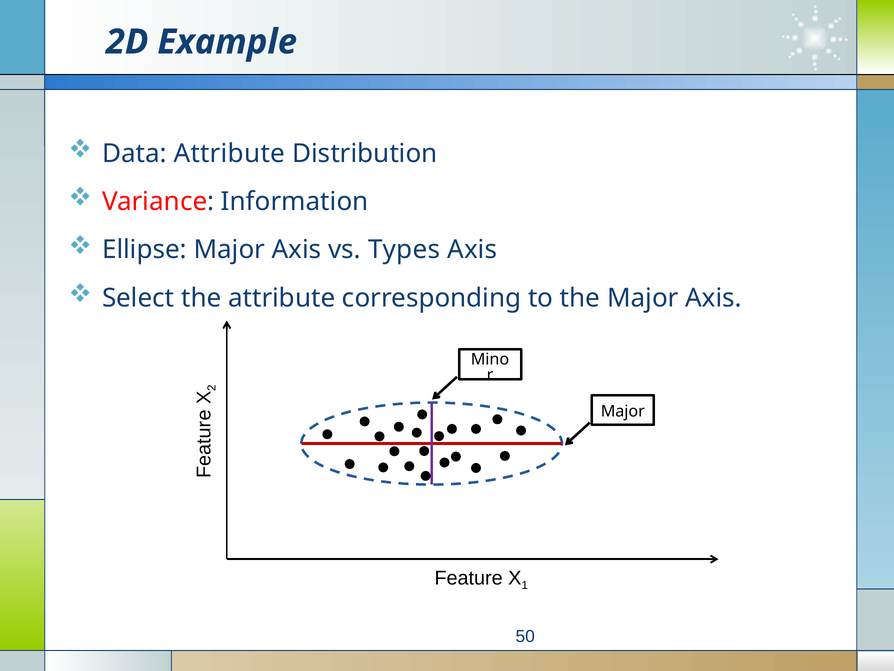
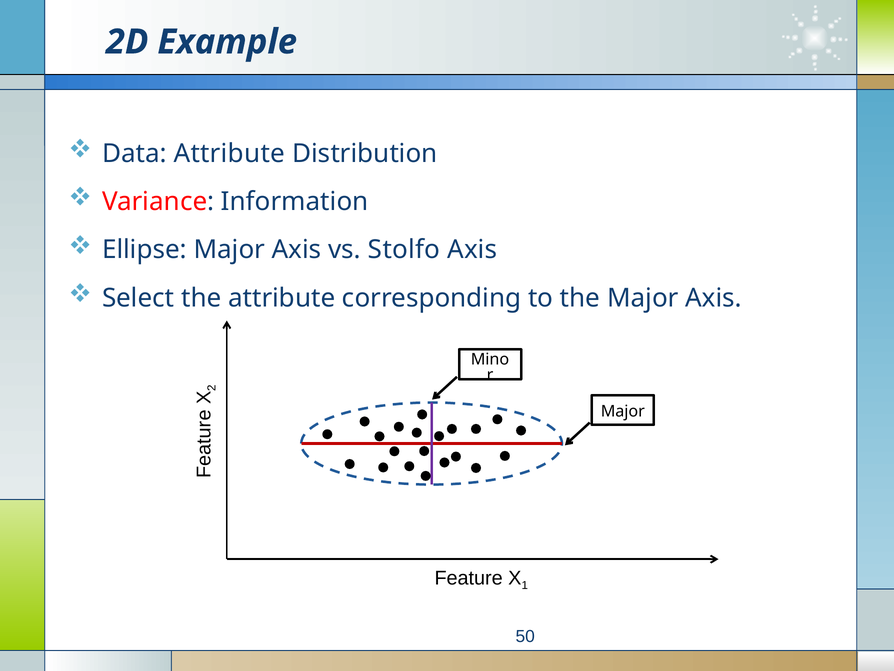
Types: Types -> Stolfo (404, 250)
